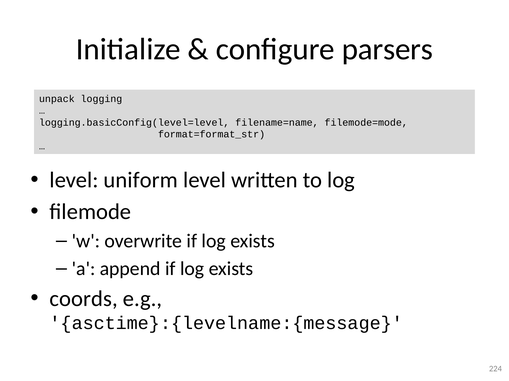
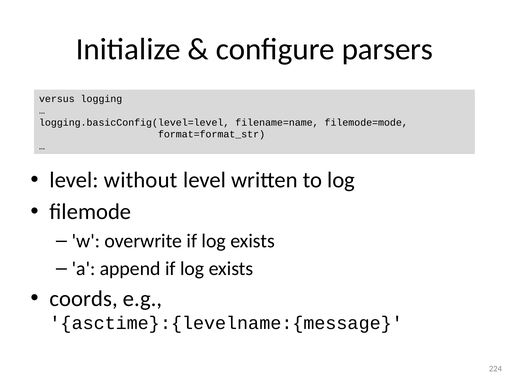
unpack: unpack -> versus (57, 99)
uniform: uniform -> without (141, 181)
